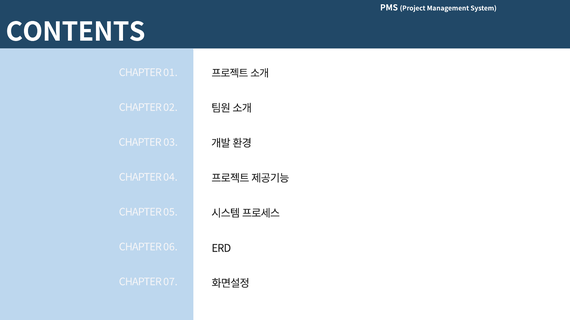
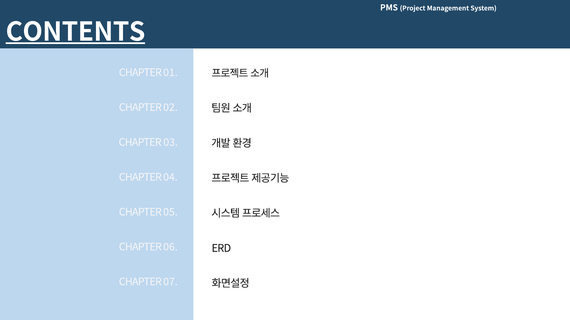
CONTENTS underline: none -> present (75, 32)
